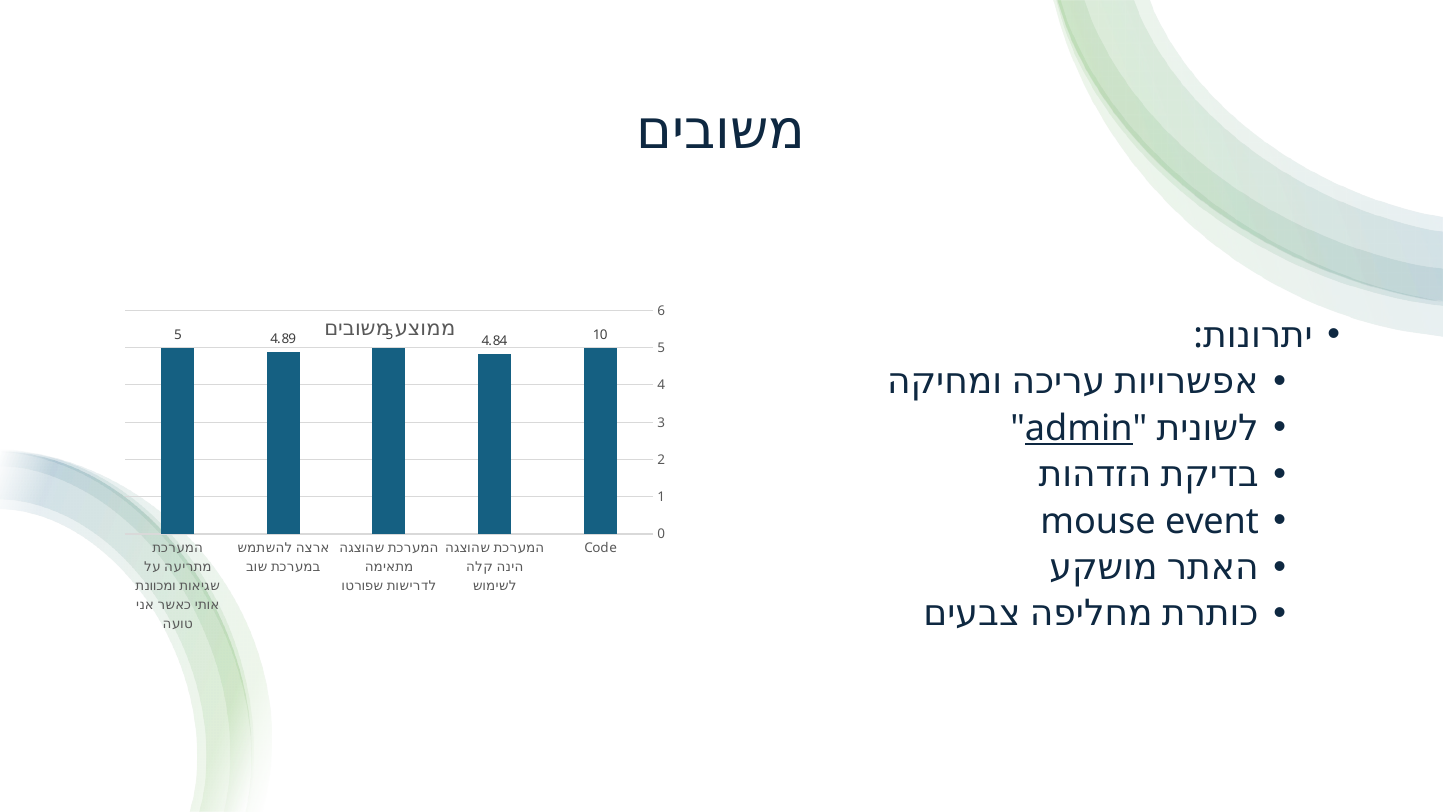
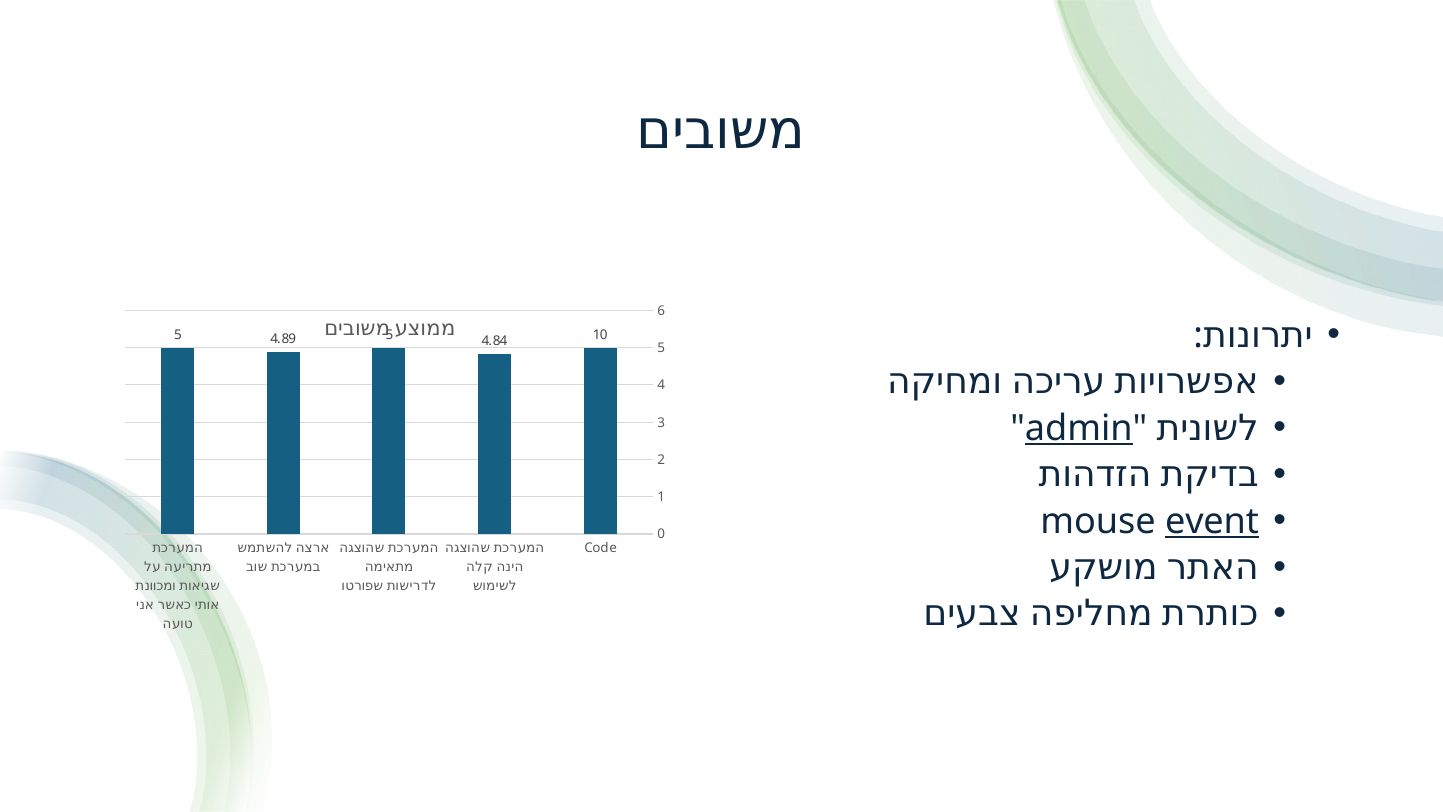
event underline: none -> present (1212, 521)
